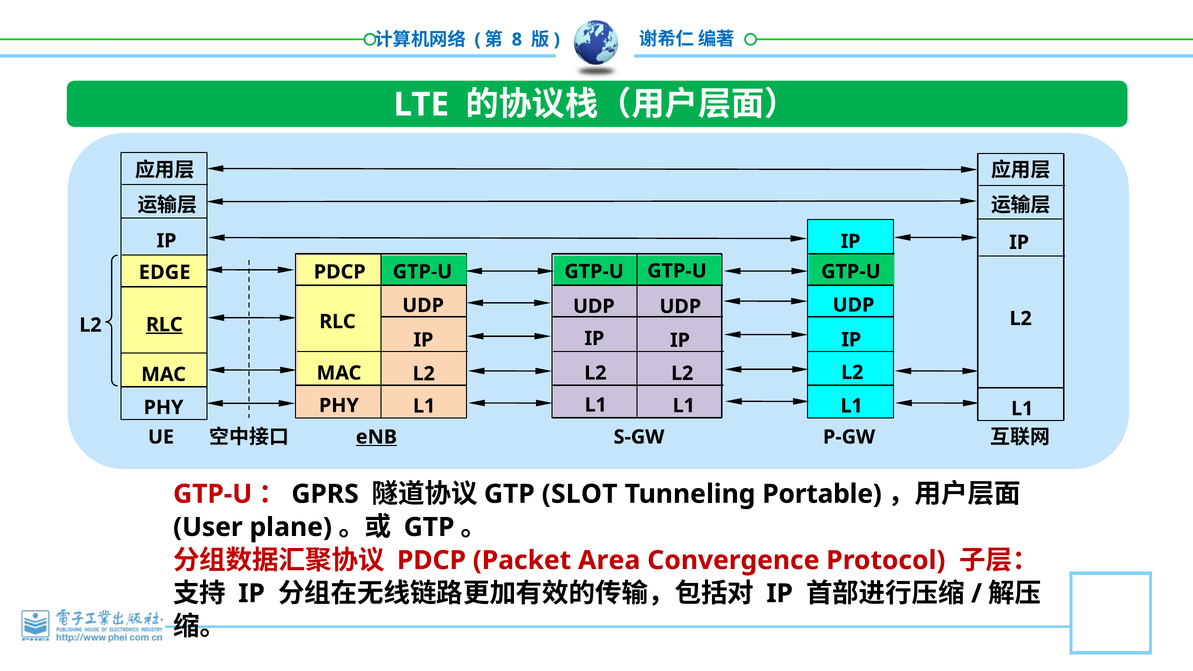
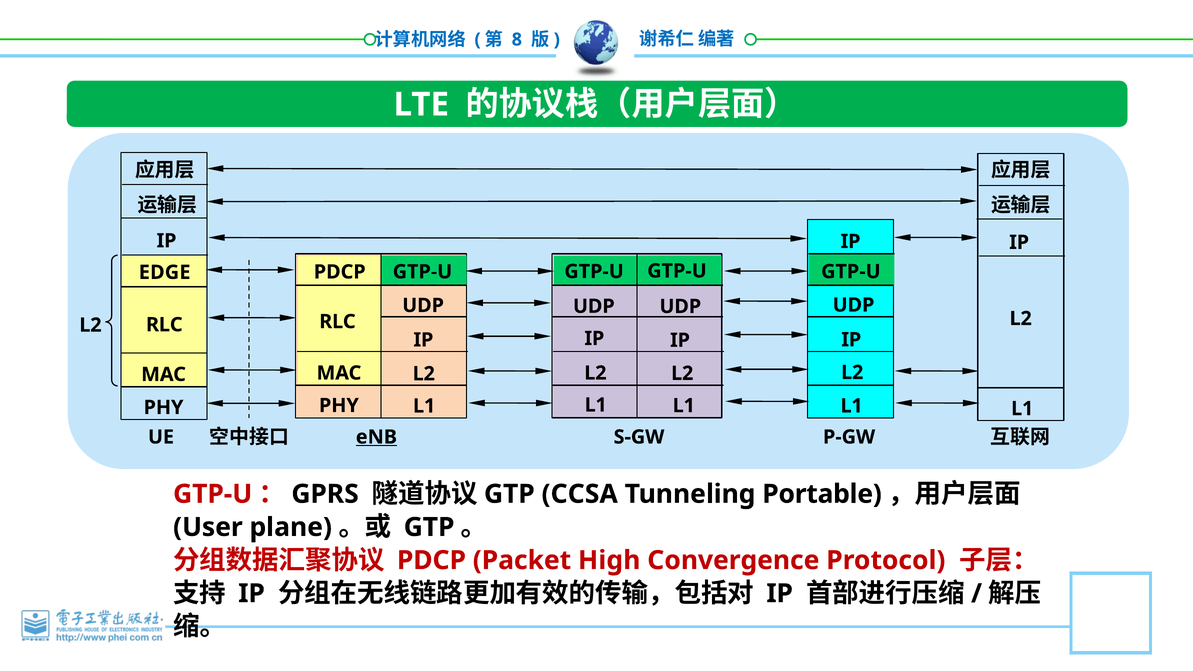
RLC underline: present -> none (164, 325)
SLOT: SLOT -> CCSA (580, 494)
Area: Area -> High (609, 560)
